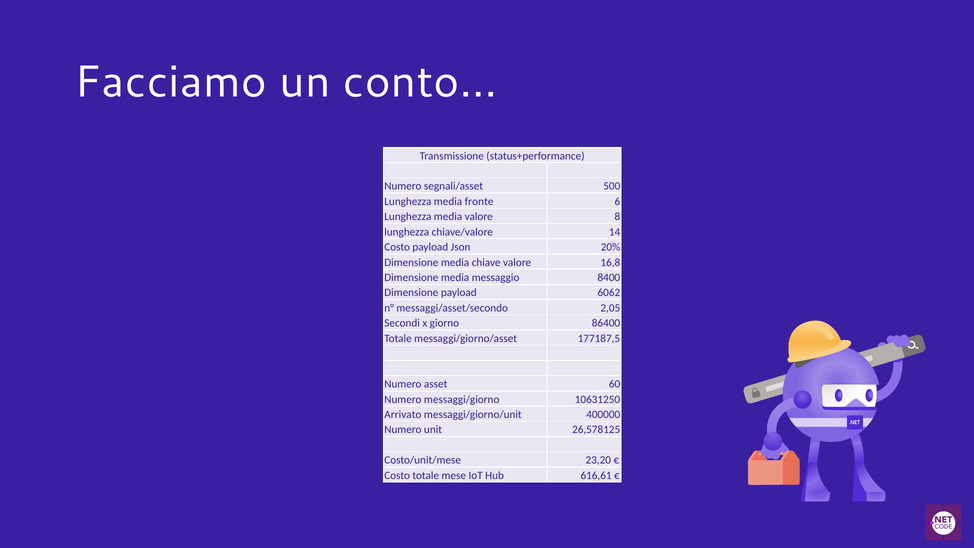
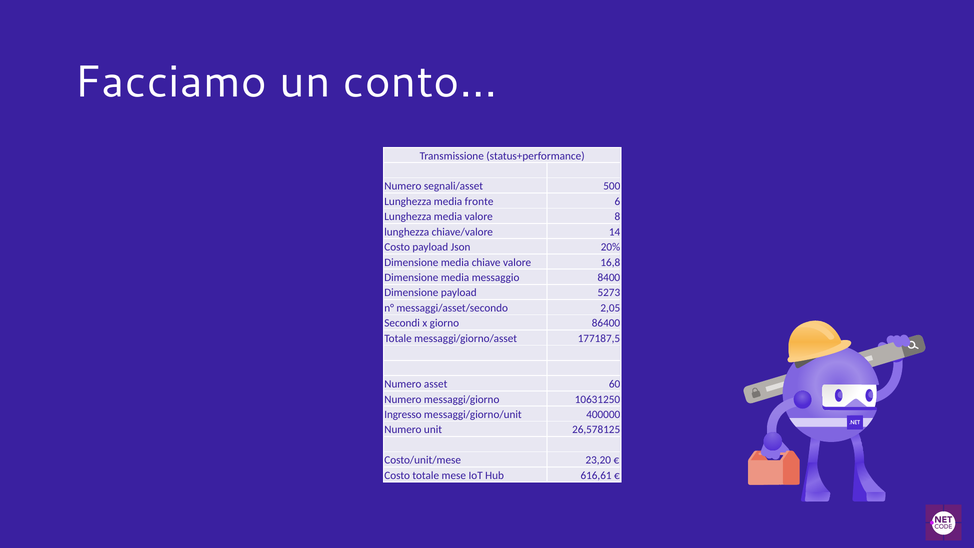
6062: 6062 -> 5273 (609, 293)
Arrivato: Arrivato -> Ingresso (403, 414)
